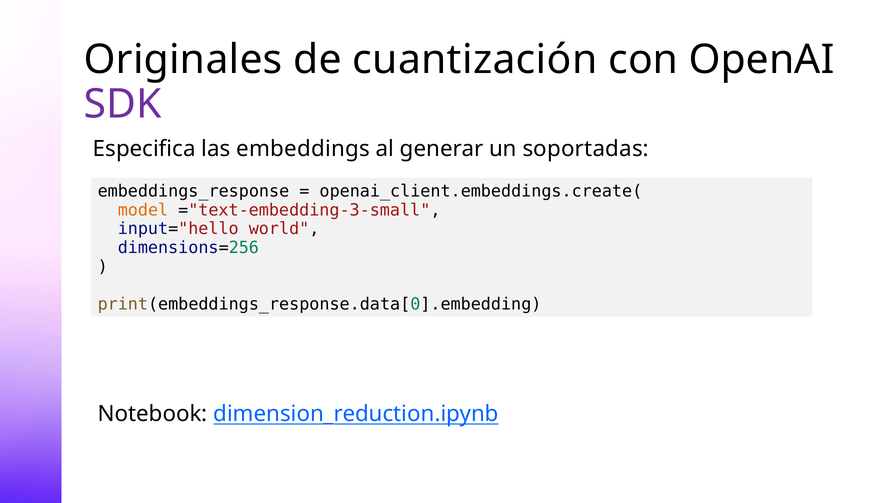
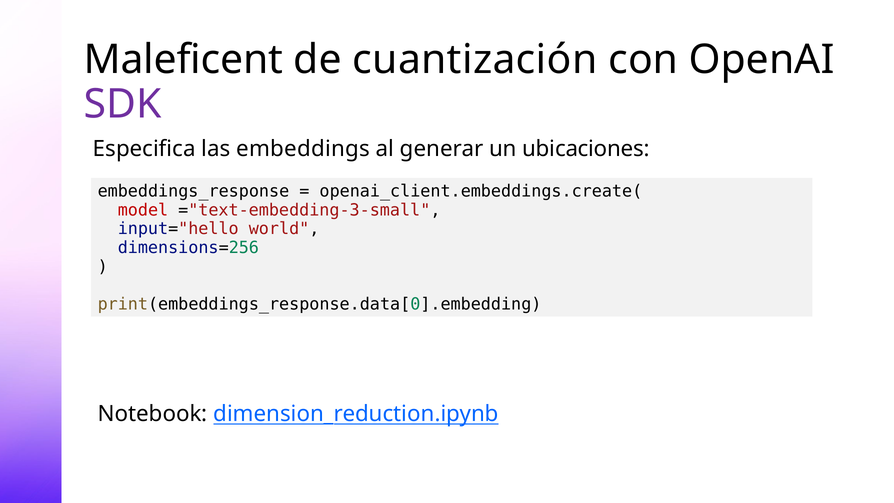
Originales: Originales -> Maleficent (183, 60)
soportadas: soportadas -> ubicaciones (586, 149)
model colour: orange -> red (143, 210)
